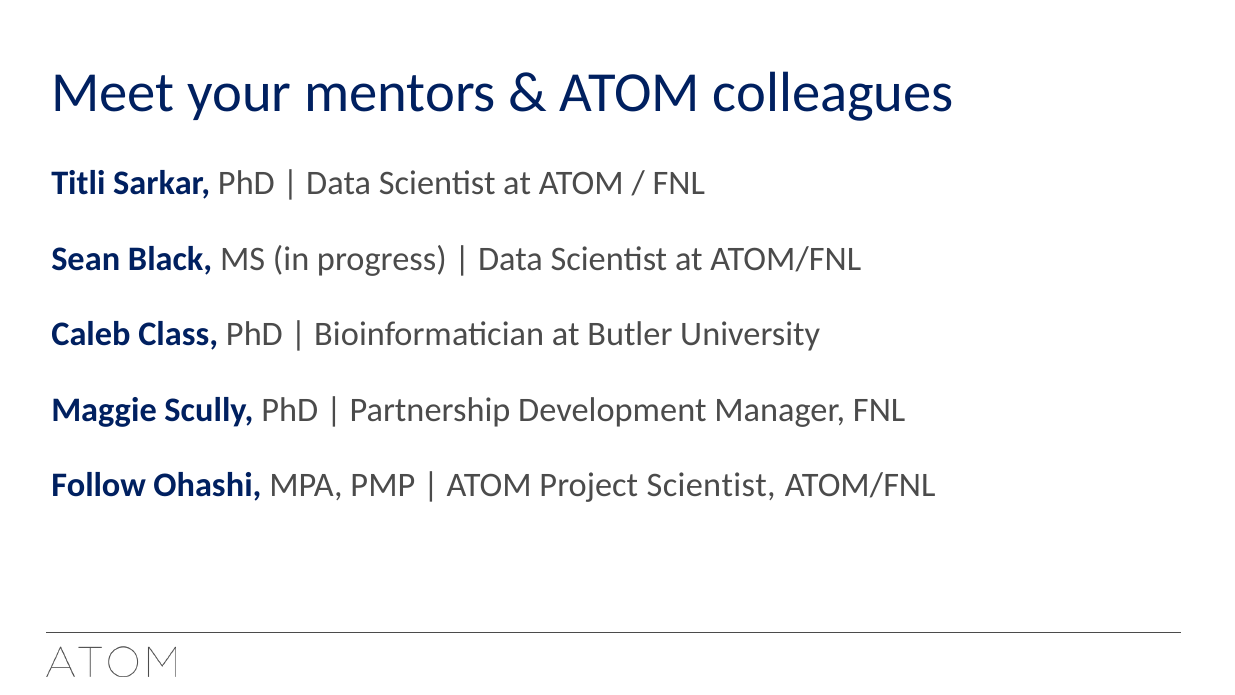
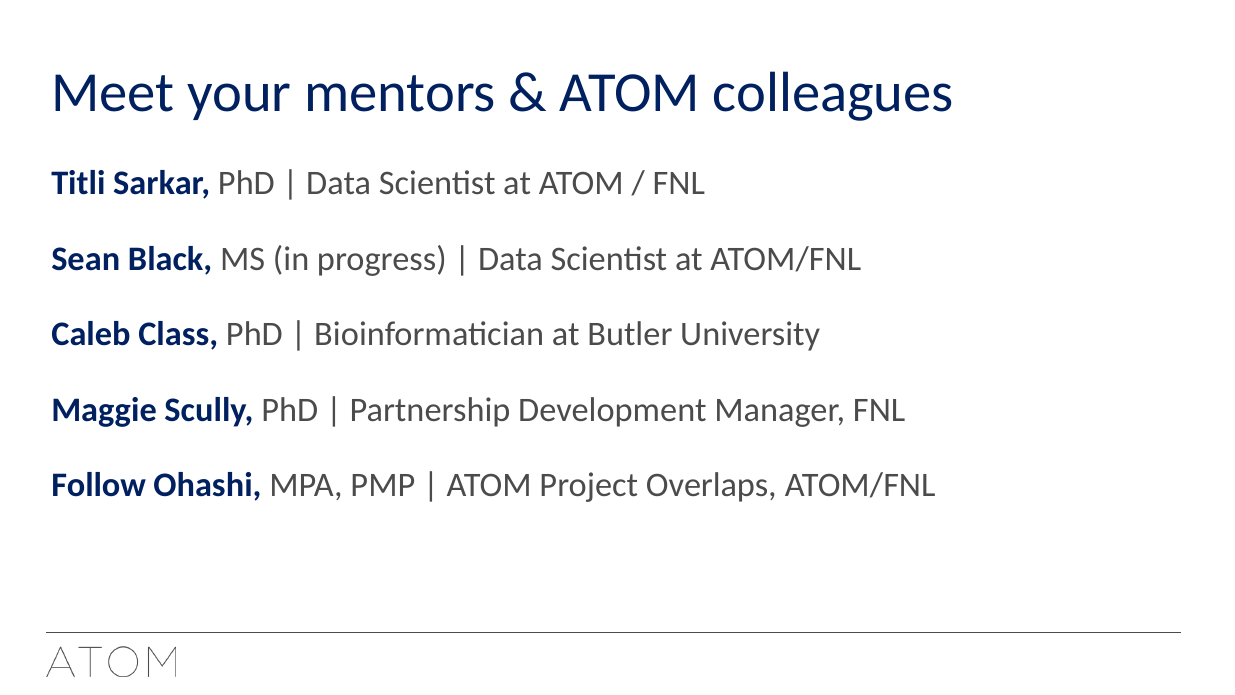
Project Scientist: Scientist -> Overlaps (711, 485)
